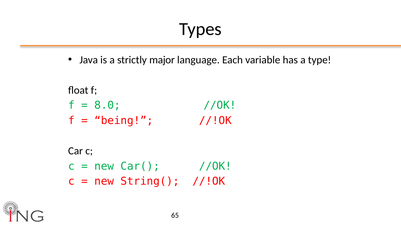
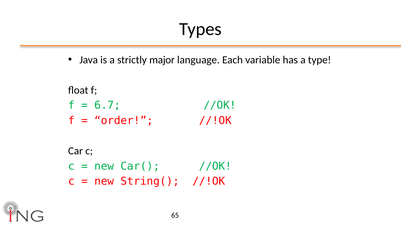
8.0: 8.0 -> 6.7 (107, 106)
being: being -> order (124, 121)
